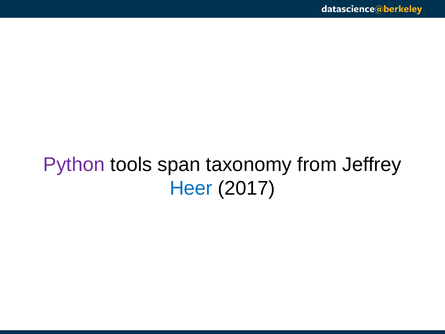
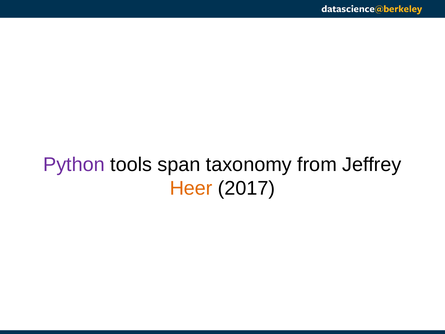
Heer colour: blue -> orange (191, 188)
